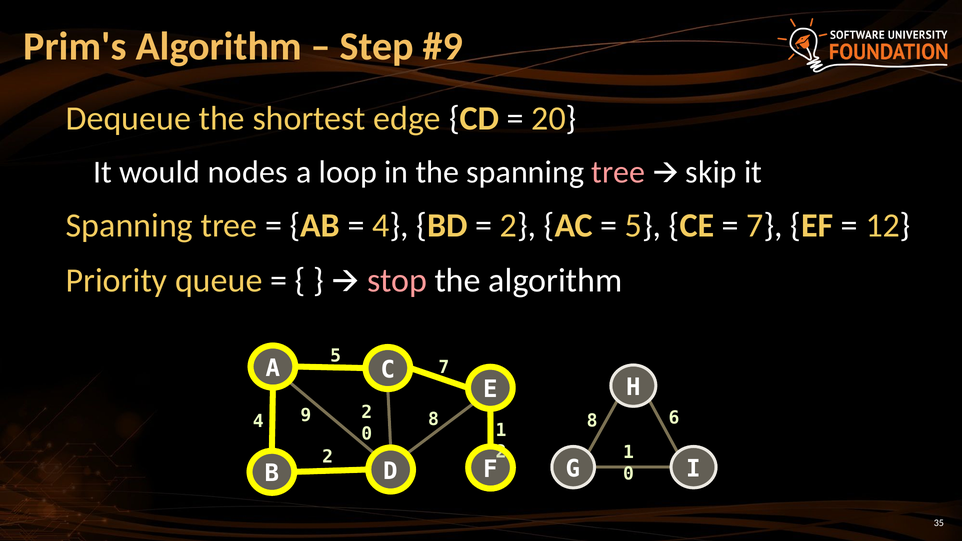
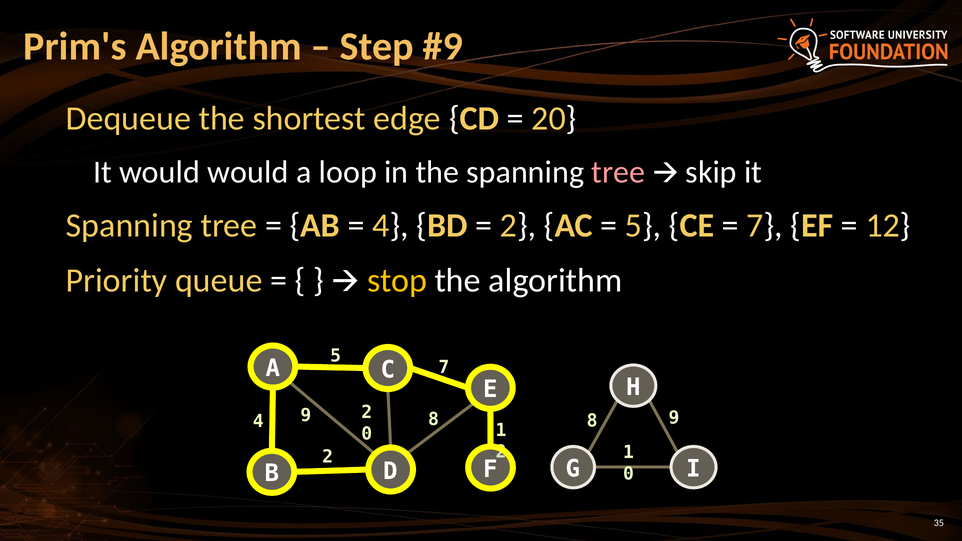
would nodes: nodes -> would (248, 172)
stop colour: pink -> yellow (397, 281)
8 6: 6 -> 9 (674, 418)
